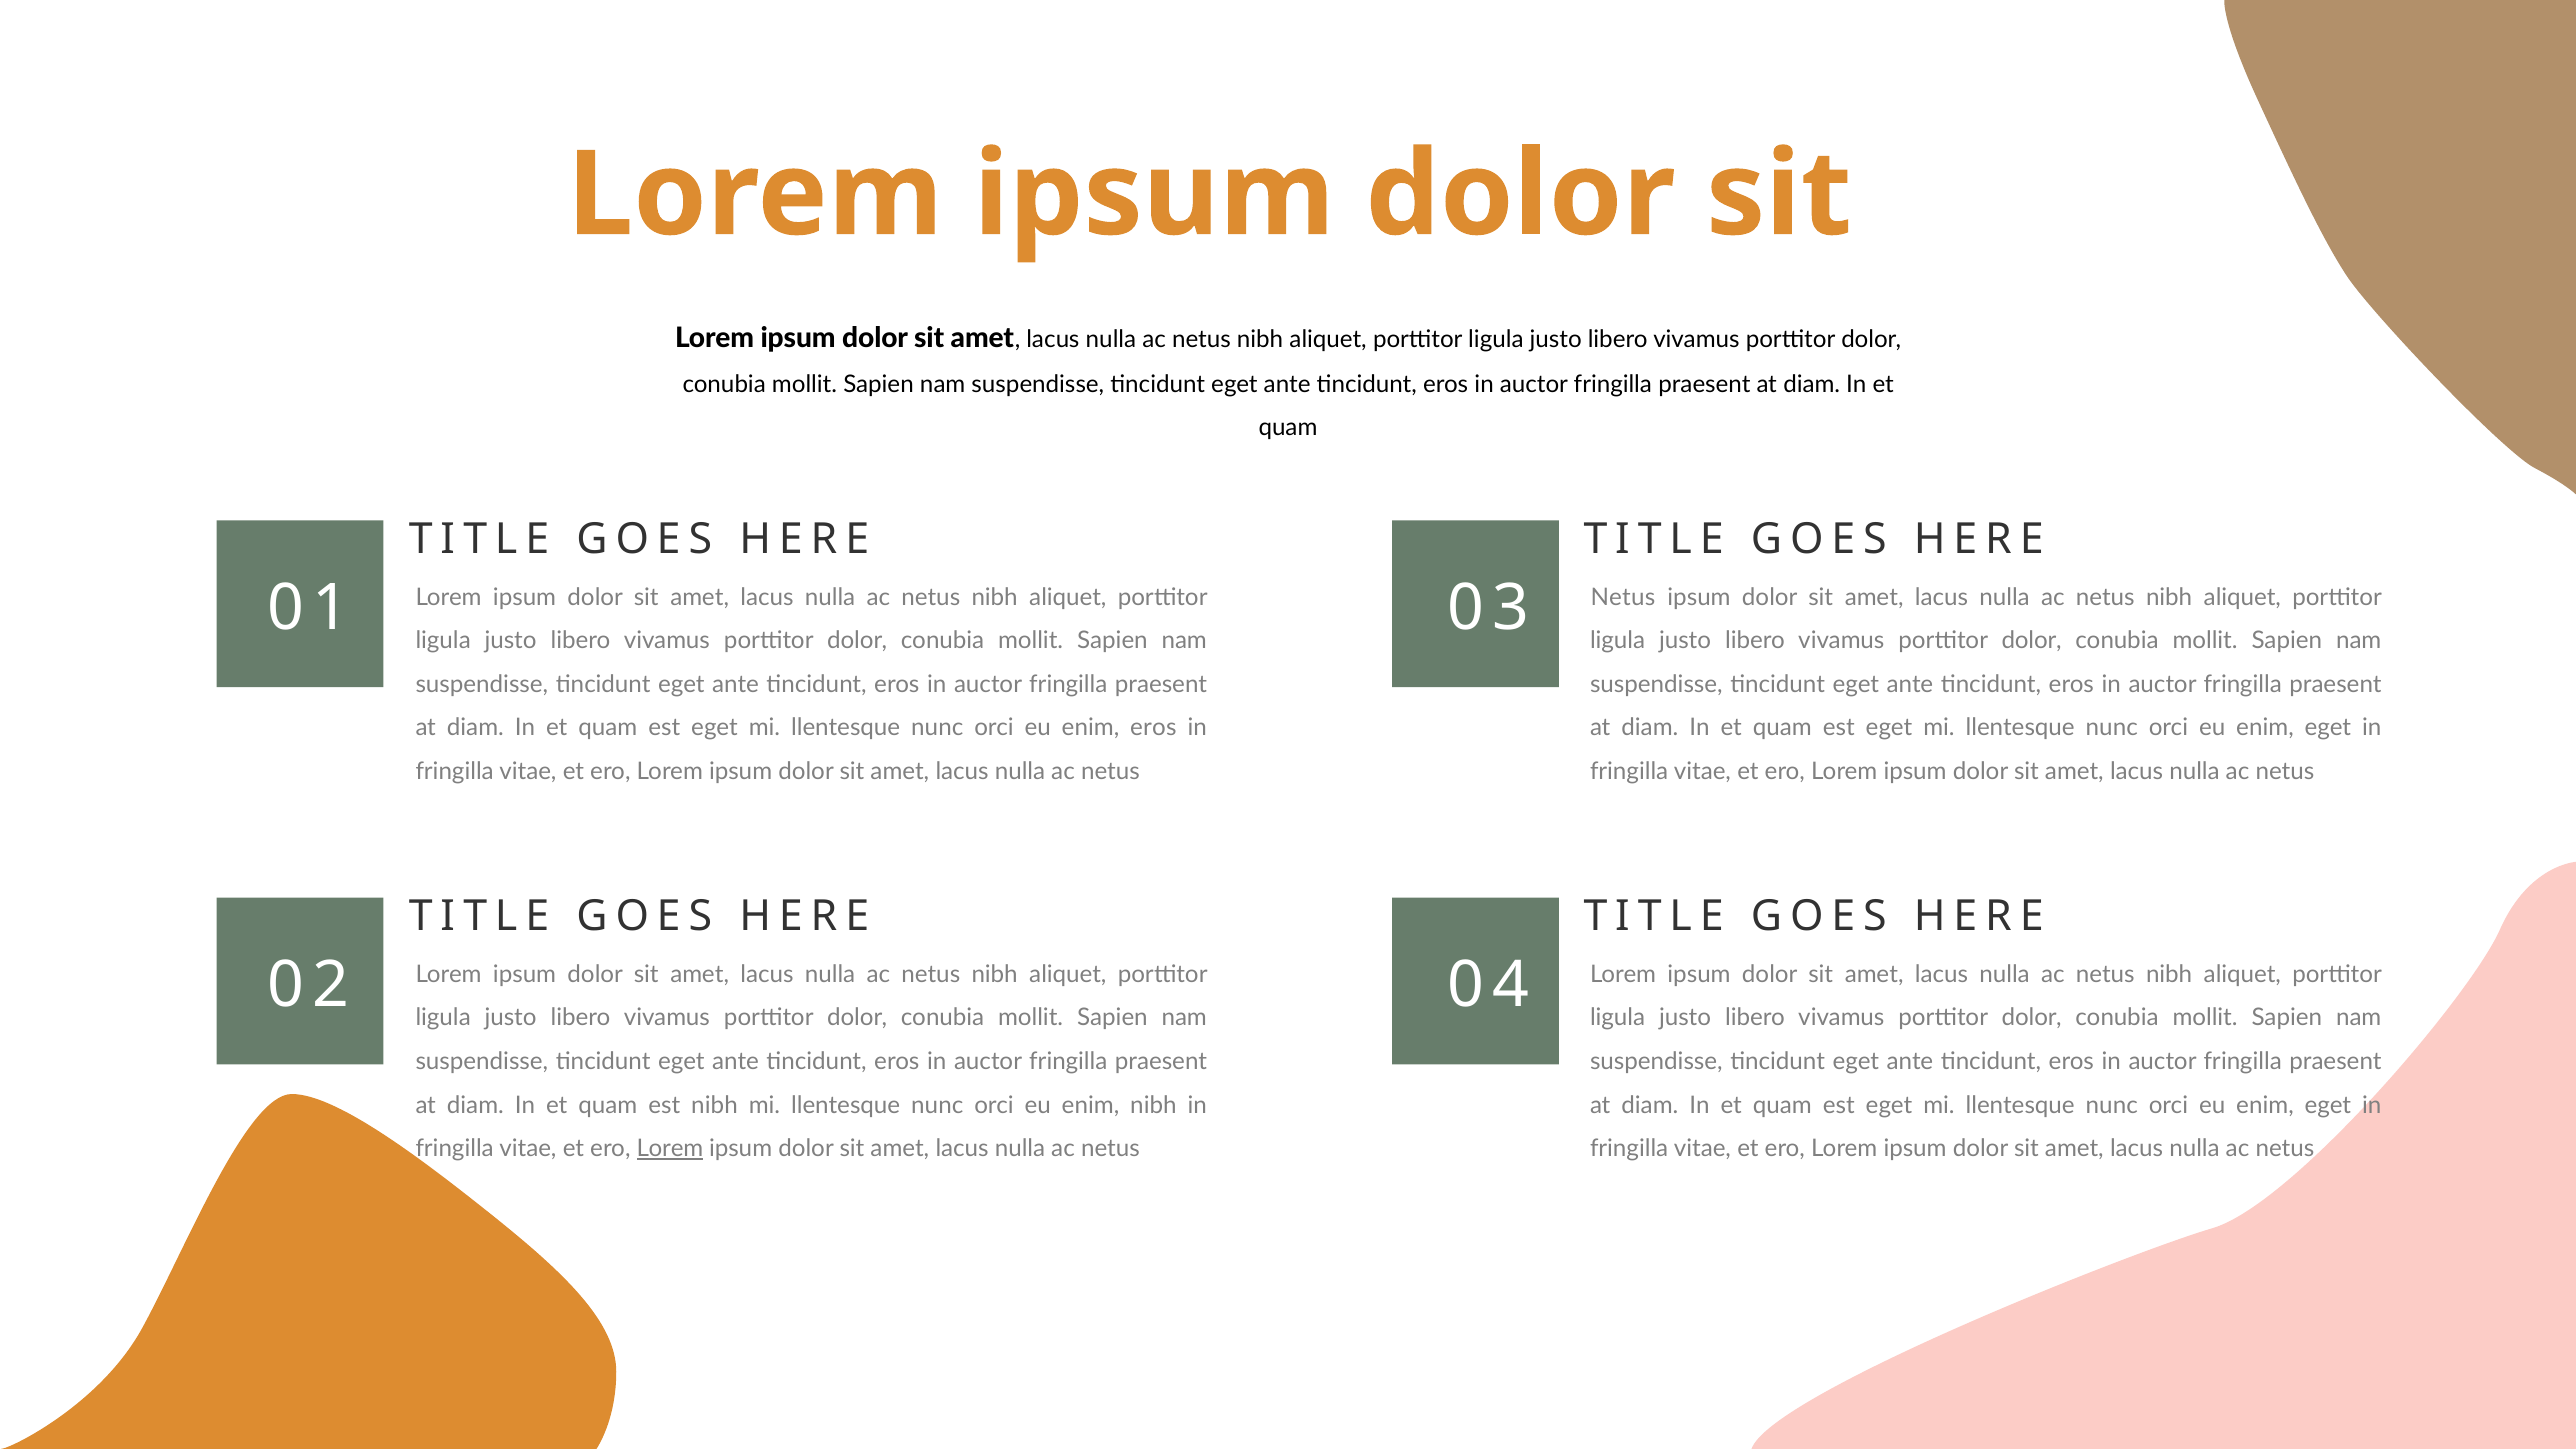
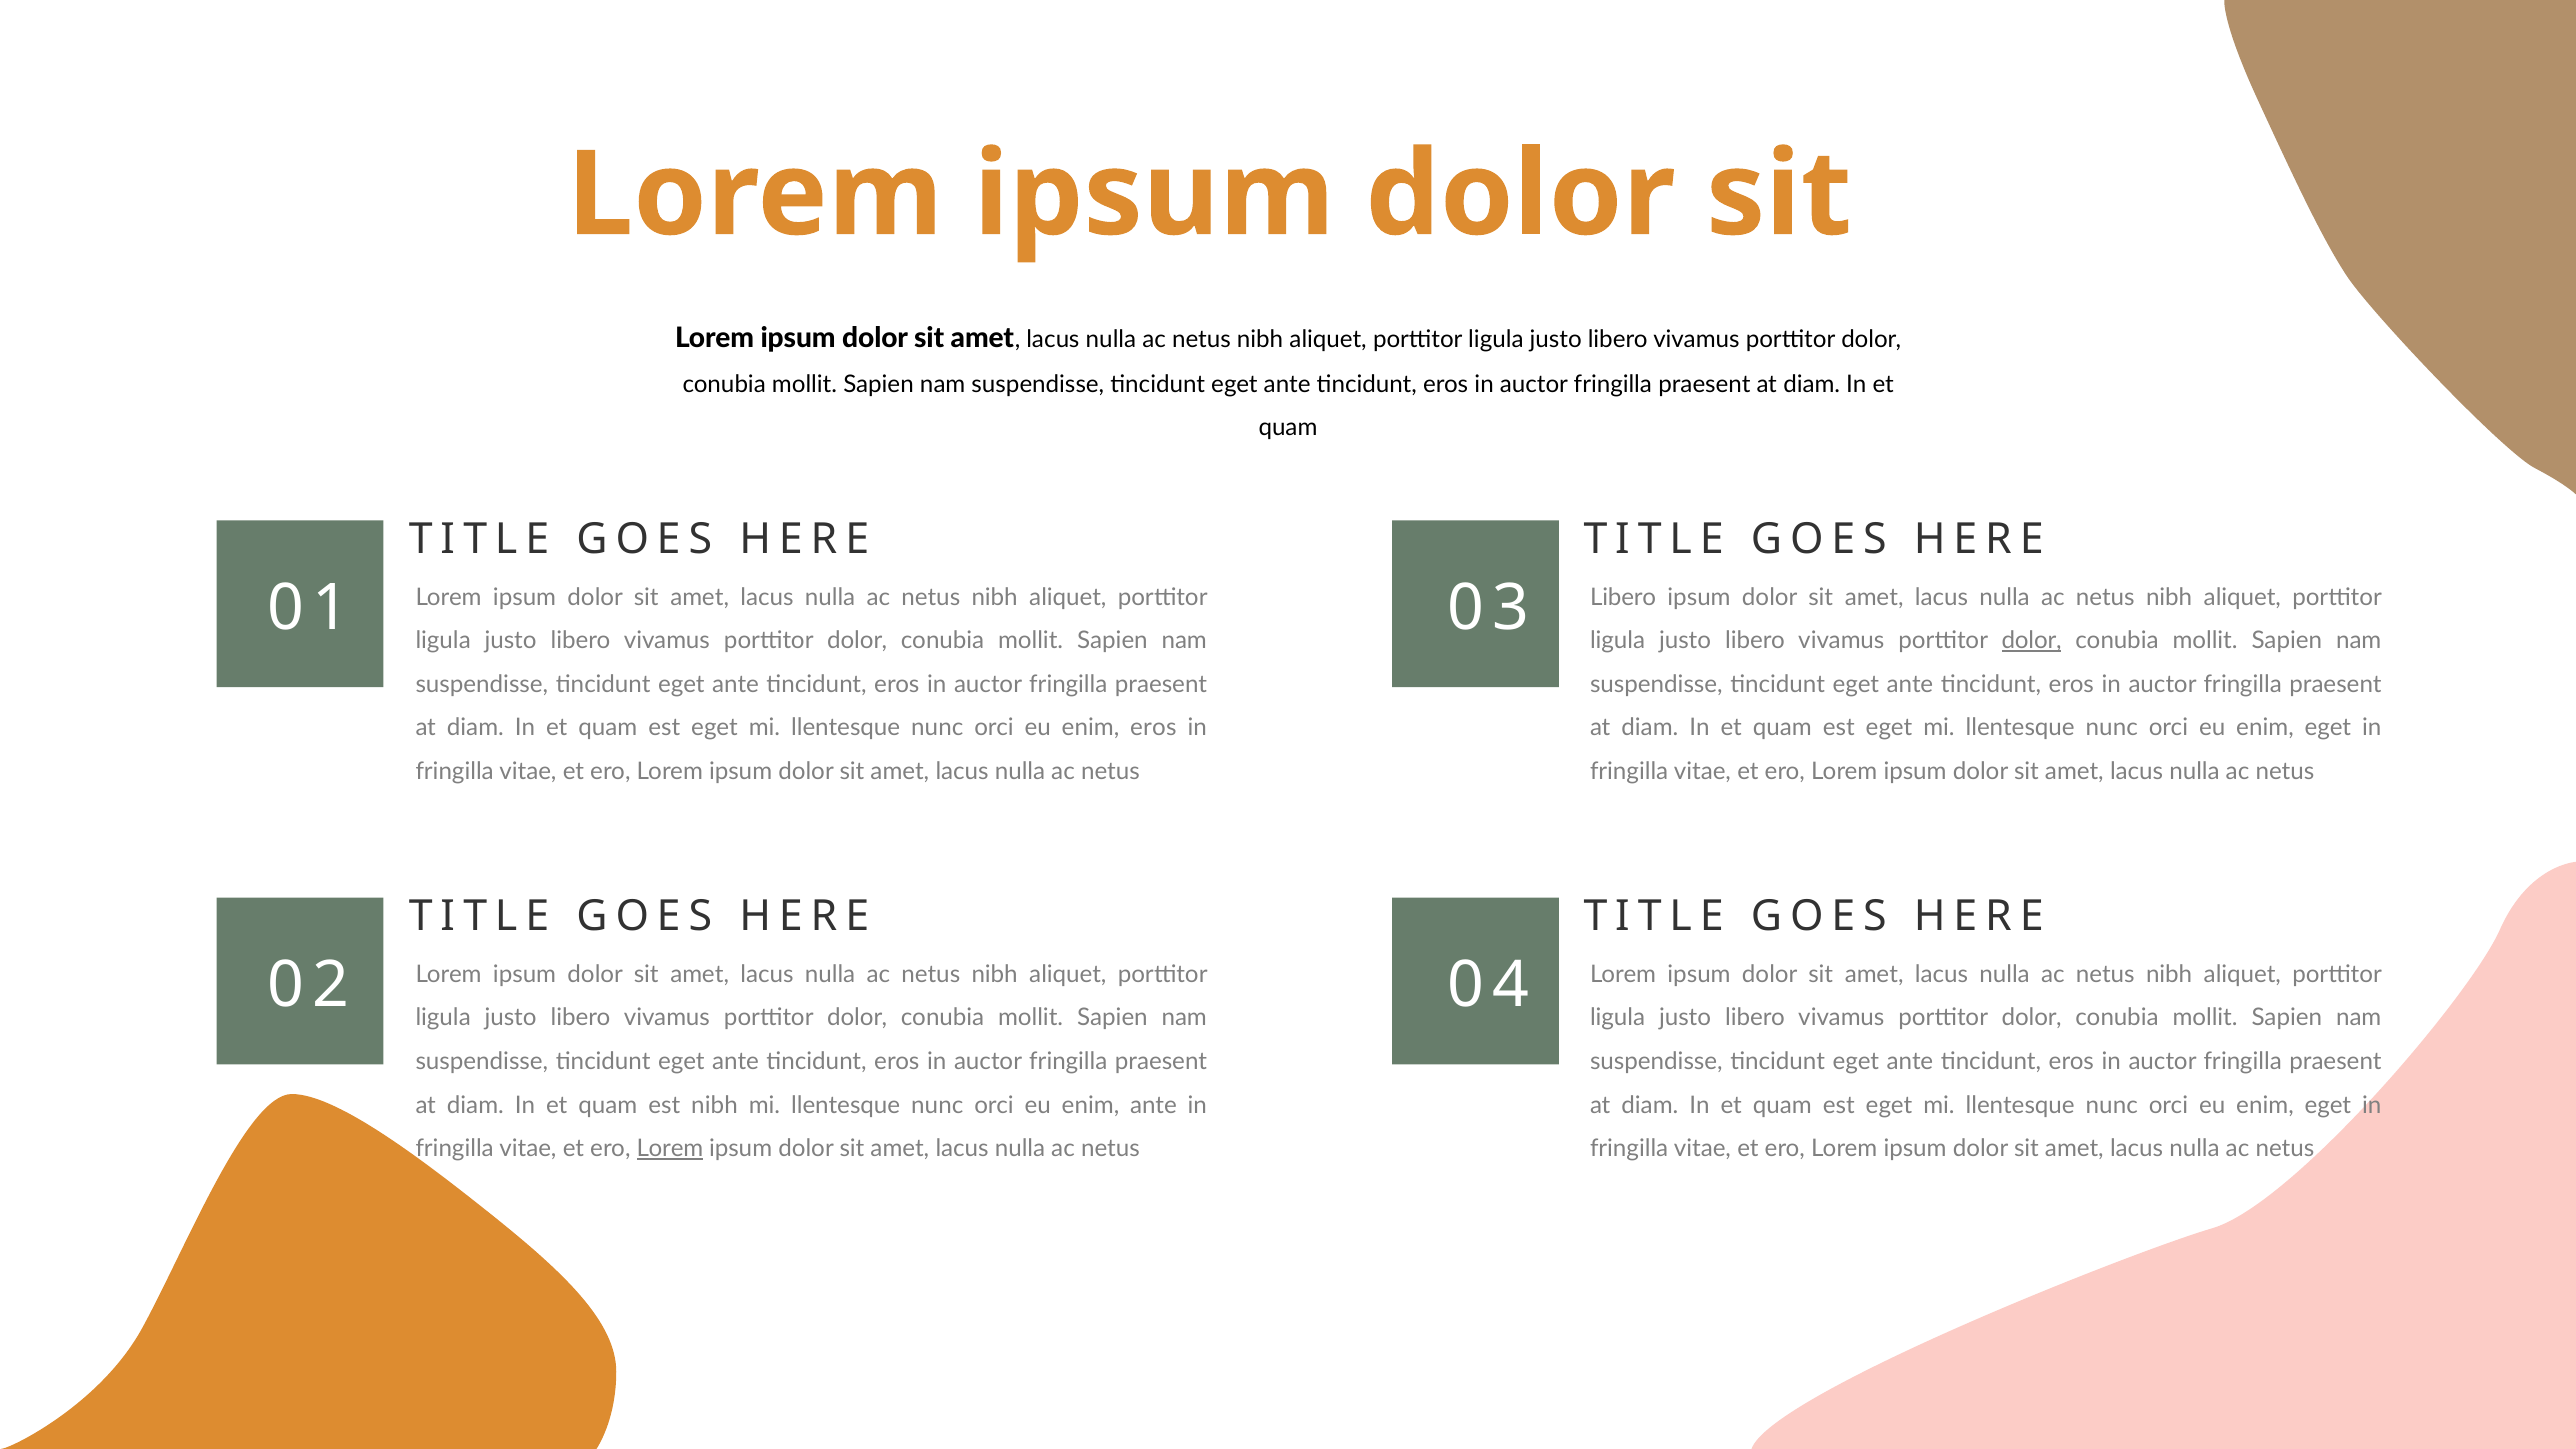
Netus: Netus -> Libero (1623, 597)
dolor underline: none -> present (2032, 641)
enim nibh: nibh -> ante (1154, 1105)
